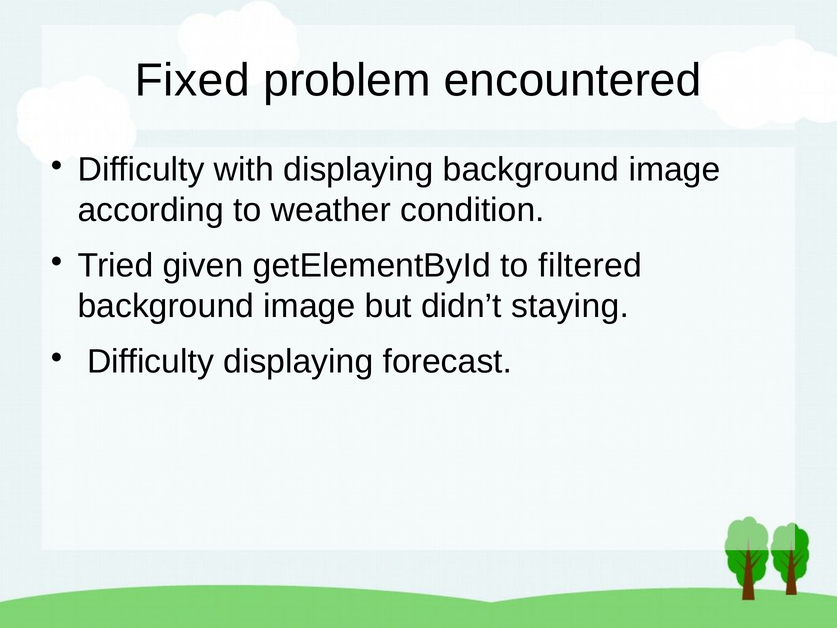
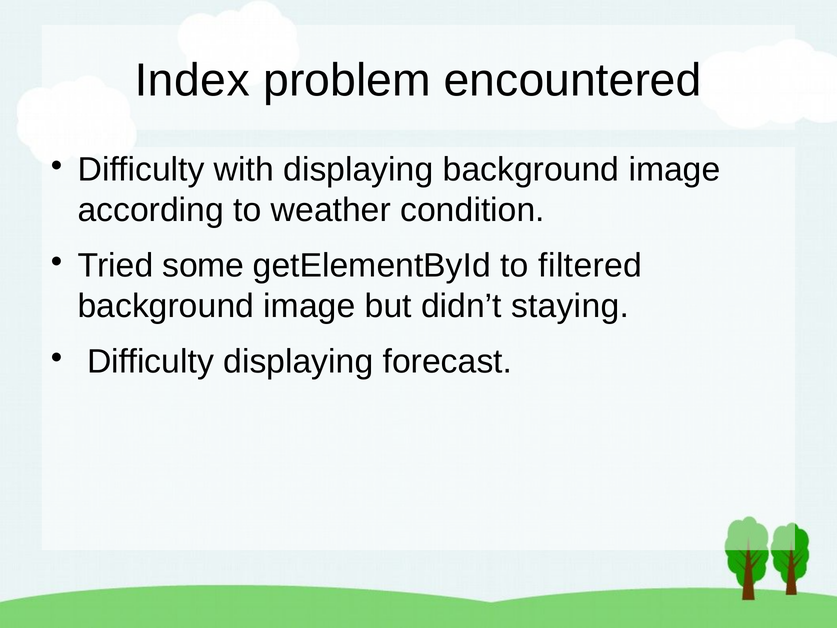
Fixed: Fixed -> Index (192, 81)
given: given -> some (203, 266)
